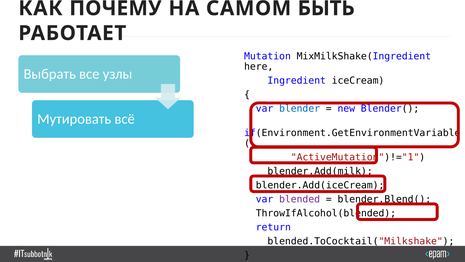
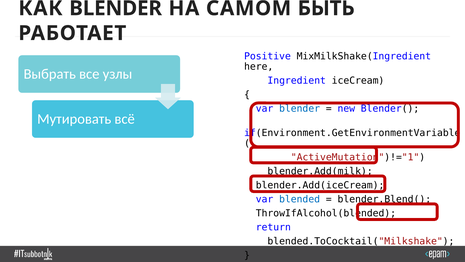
КАК ПОЧЕМУ: ПОЧЕМУ -> BLENDER (116, 8)
Mutation: Mutation -> Positive (267, 56)
blended colour: purple -> blue (300, 199)
